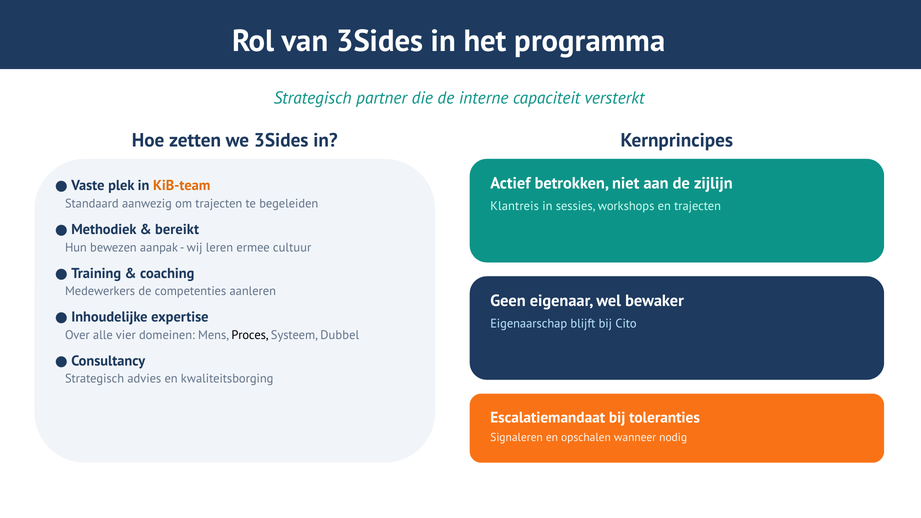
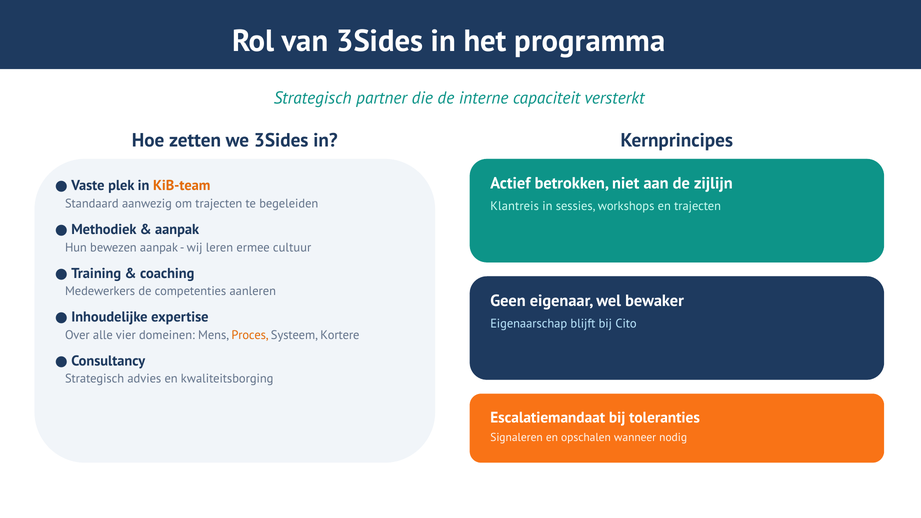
bereikt: bereikt -> aanpak (177, 230)
Proces colour: black -> orange (250, 335)
Dubbel: Dubbel -> Kortere (340, 335)
